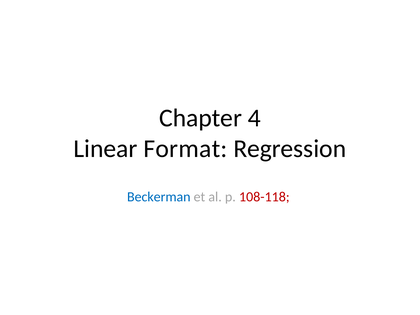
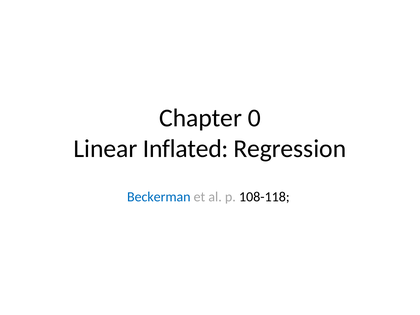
4: 4 -> 0 (254, 118)
Format: Format -> Inflated (186, 149)
108-118 colour: red -> black (264, 197)
